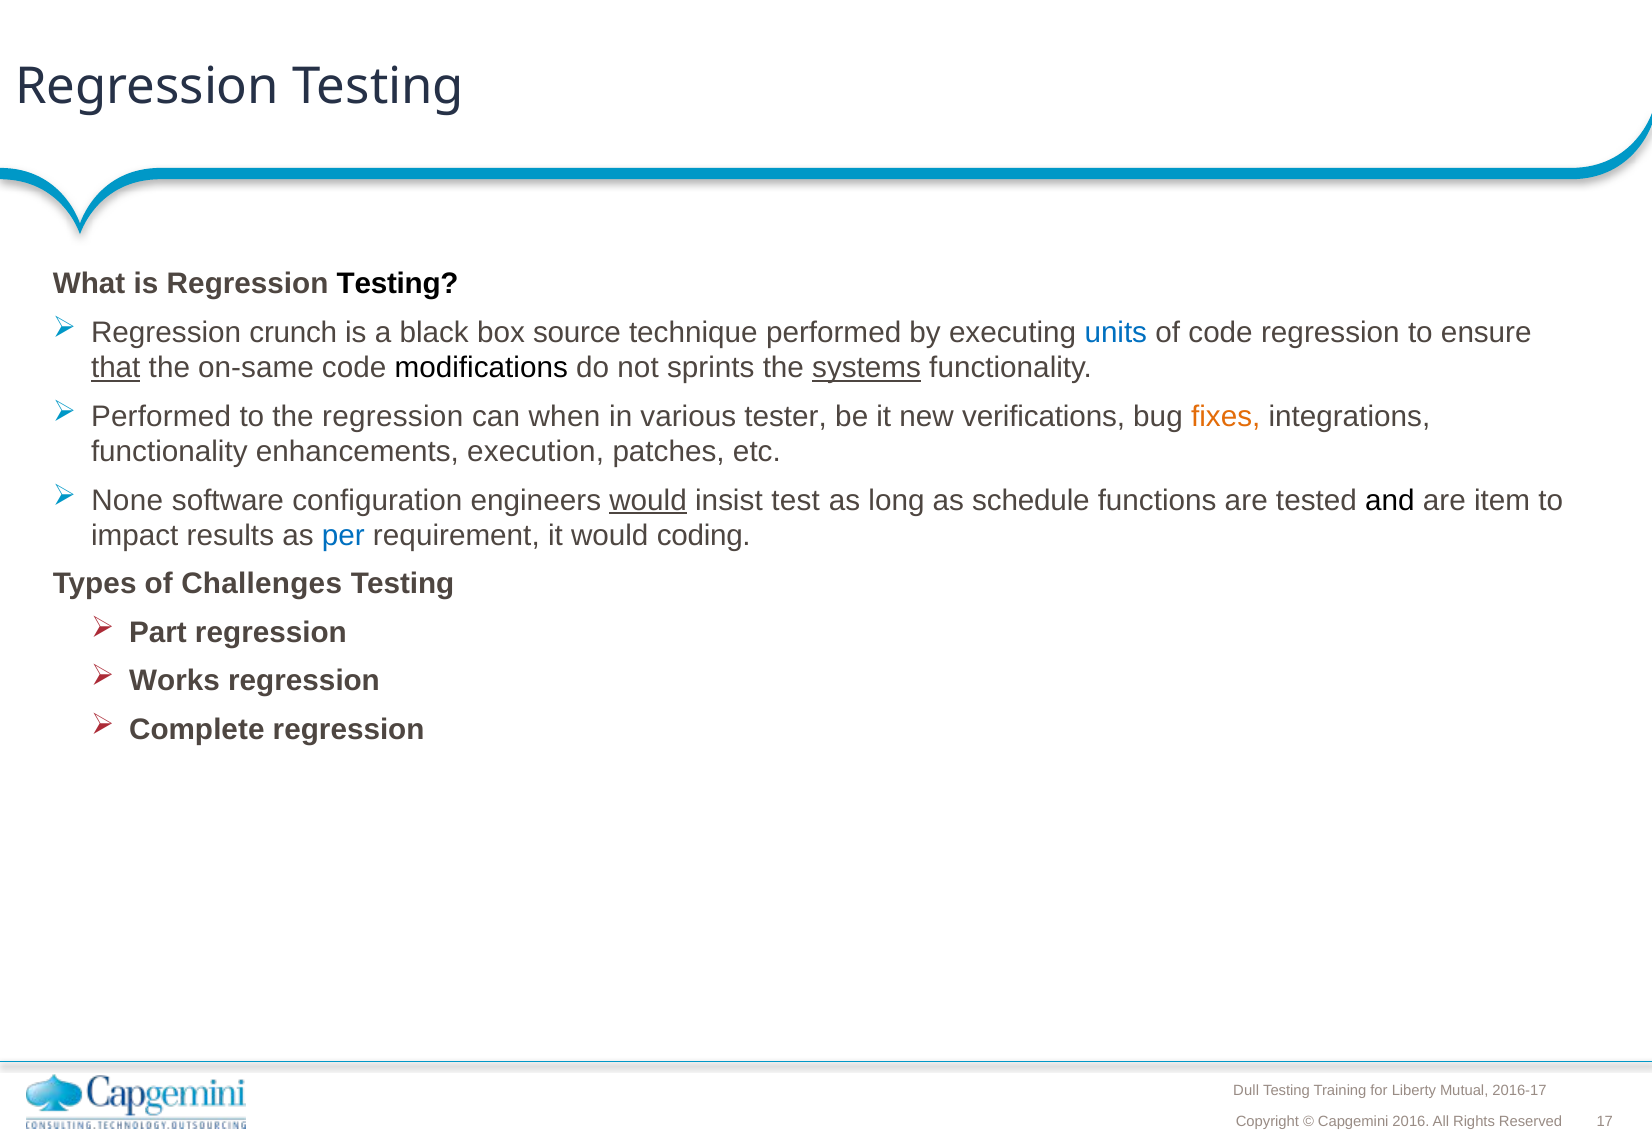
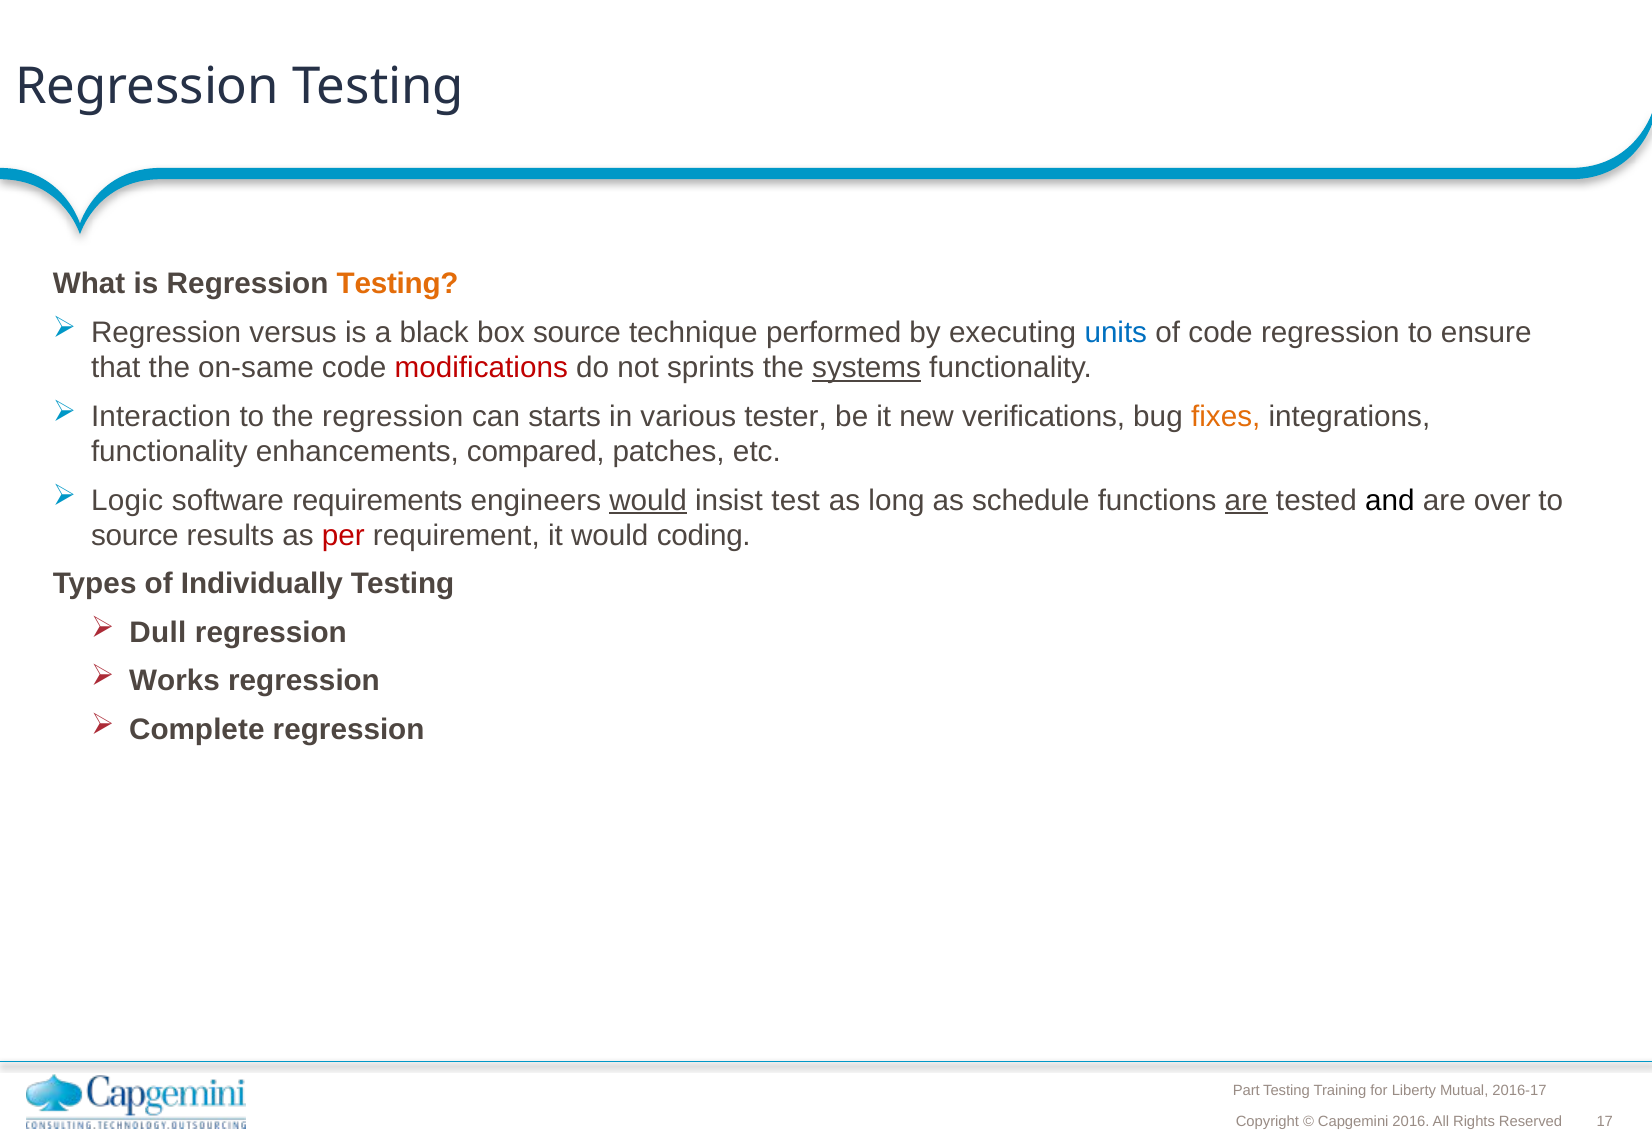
Testing colour: black -> orange (398, 284)
crunch: crunch -> versus (293, 332)
that underline: present -> none (116, 368)
modifications colour: black -> red (481, 368)
Performed: Performed -> Interaction (161, 416)
when: when -> starts (565, 416)
execution: execution -> compared (536, 452)
None: None -> Logic (127, 500)
configuration: configuration -> requirements (377, 500)
are underline: none -> present (1246, 500)
item: item -> over (1502, 500)
impact: impact -> source (135, 536)
per colour: blue -> red (343, 536)
Challenges: Challenges -> Individually (262, 584)
Part: Part -> Dull (158, 632)
Dull: Dull -> Part (1246, 1091)
